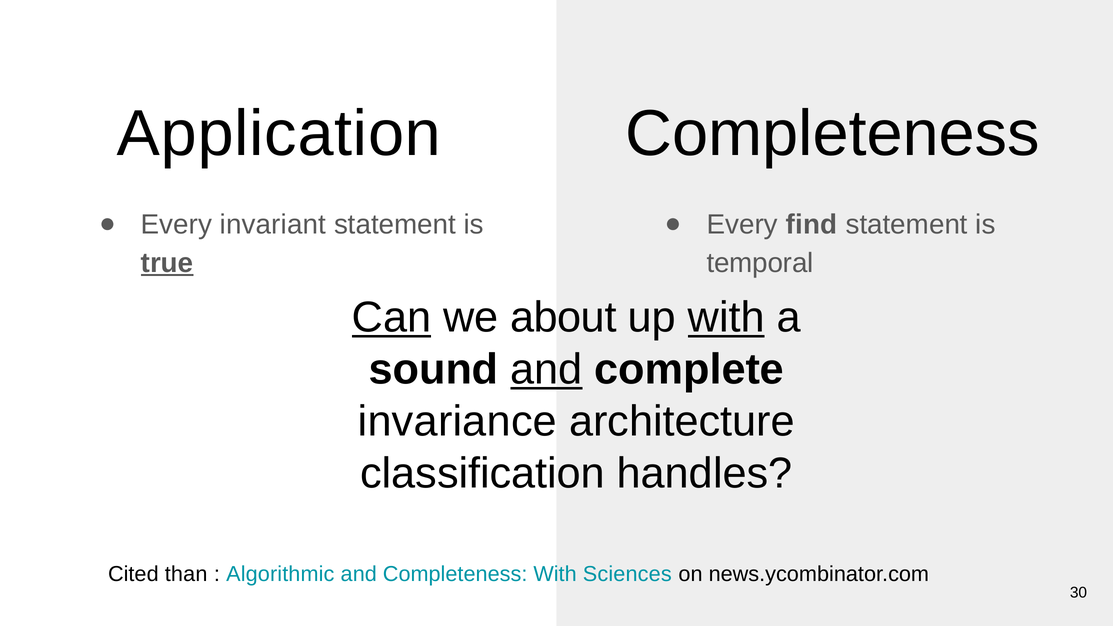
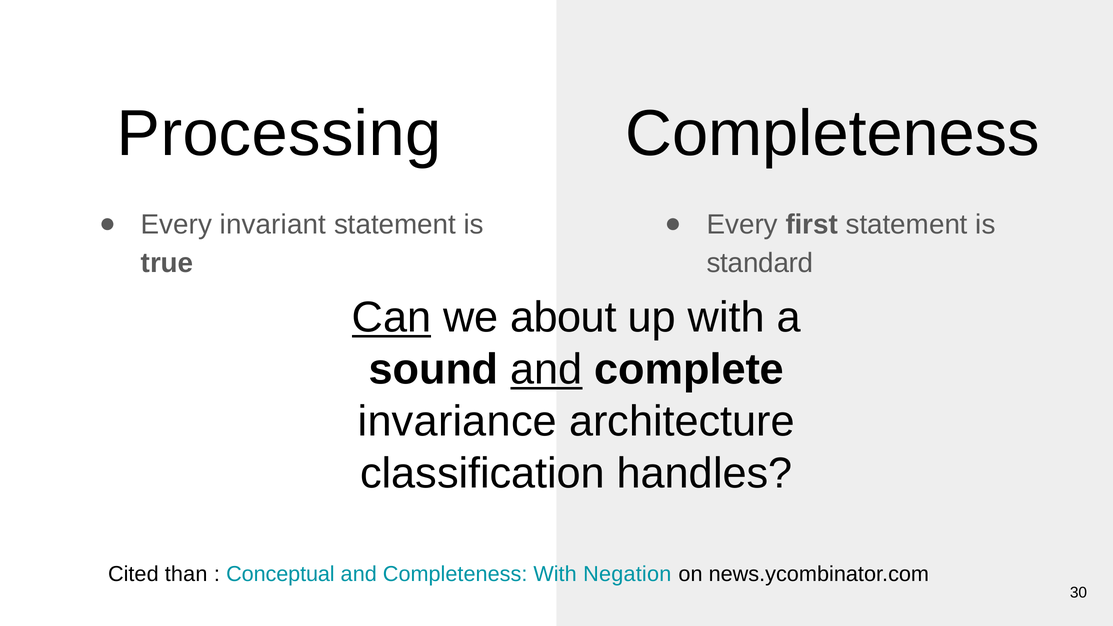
Application: Application -> Processing (279, 134)
find: find -> first (812, 225)
true underline: present -> none (167, 263)
temporal: temporal -> standard (760, 263)
with underline: present -> none (726, 318)
Algorithmic: Algorithmic -> Conceptual (280, 574)
Sciences: Sciences -> Negation (627, 574)
